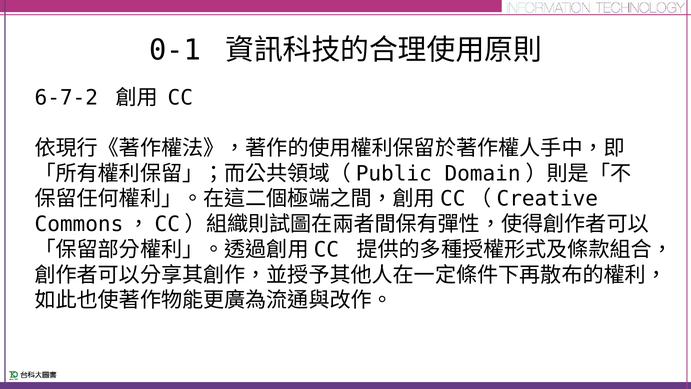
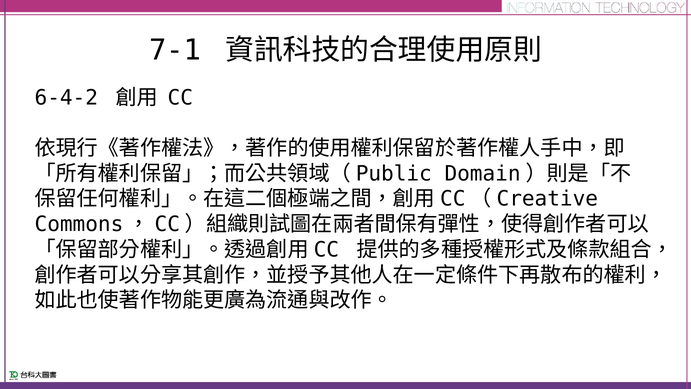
0-1: 0-1 -> 7-1 (175, 50)
6-7-2: 6-7-2 -> 6-4-2 (66, 98)
